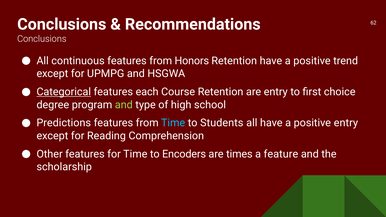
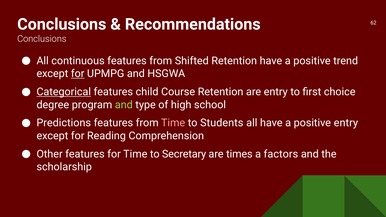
Honors: Honors -> Shifted (192, 61)
for underline: none -> present (78, 74)
each: each -> child (147, 92)
Time colour: light blue -> pink (173, 123)
Encoders: Encoders -> Secretary (184, 154)
feature: feature -> factors (281, 154)
